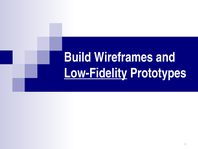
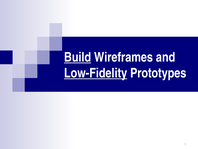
Build underline: none -> present (78, 57)
